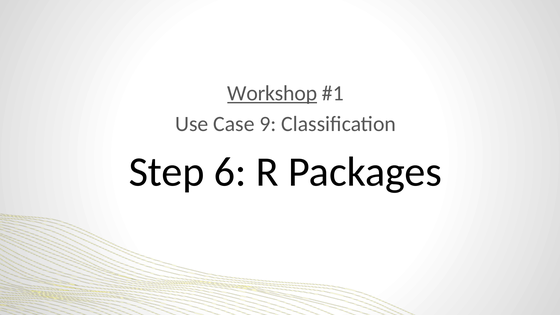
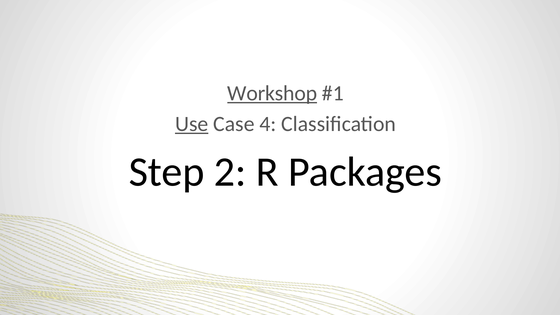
Use underline: none -> present (192, 124)
9: 9 -> 4 (268, 124)
6: 6 -> 2 (230, 172)
